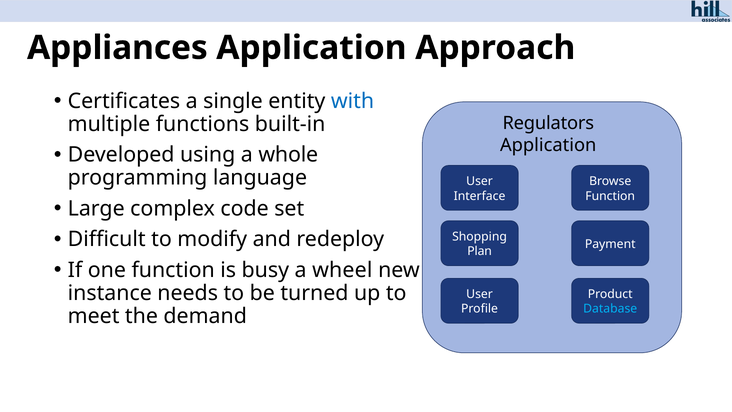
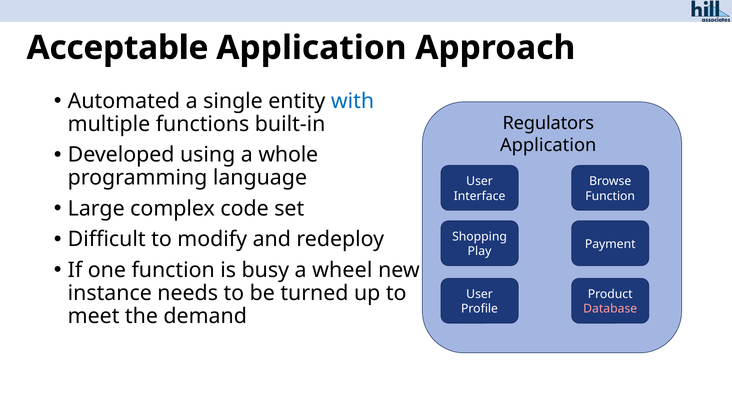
Appliances: Appliances -> Acceptable (118, 48)
Certificates: Certificates -> Automated (124, 101)
Plan: Plan -> Play (480, 251)
Database colour: light blue -> pink (610, 309)
